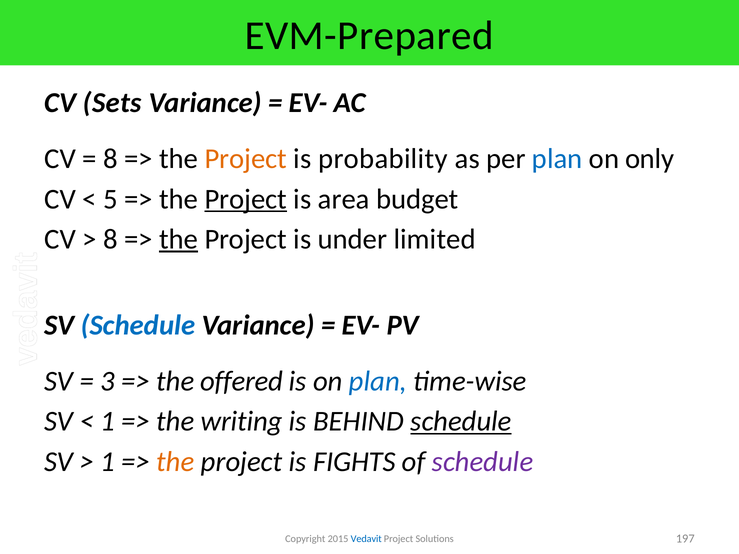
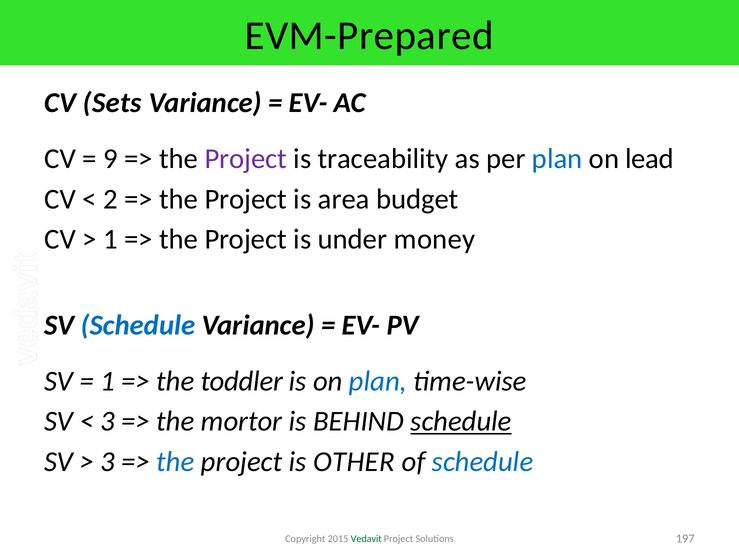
8: 8 -> 9 (110, 159)
Project colour: orange -> purple (246, 159)
probability: probability -> traceability (383, 159)
only: only -> lead (650, 159)
5: 5 -> 2 (110, 199)
Project underline: present -> none (246, 199)
8: 8 -> 1 (110, 239)
the underline: present -> none (179, 239)
limited: limited -> money (435, 239)
3: 3 -> 1 (108, 381)
offered: offered -> toddler (242, 381)
1: 1 -> 3 (108, 422)
writing: writing -> mortor (242, 422)
1: 1 -> 3 (108, 462)
the colour: orange -> blue (175, 462)
FIGHTS: FIGHTS -> OTHER (354, 462)
schedule colour: purple -> blue (483, 462)
Vedavit colour: blue -> green (366, 539)
